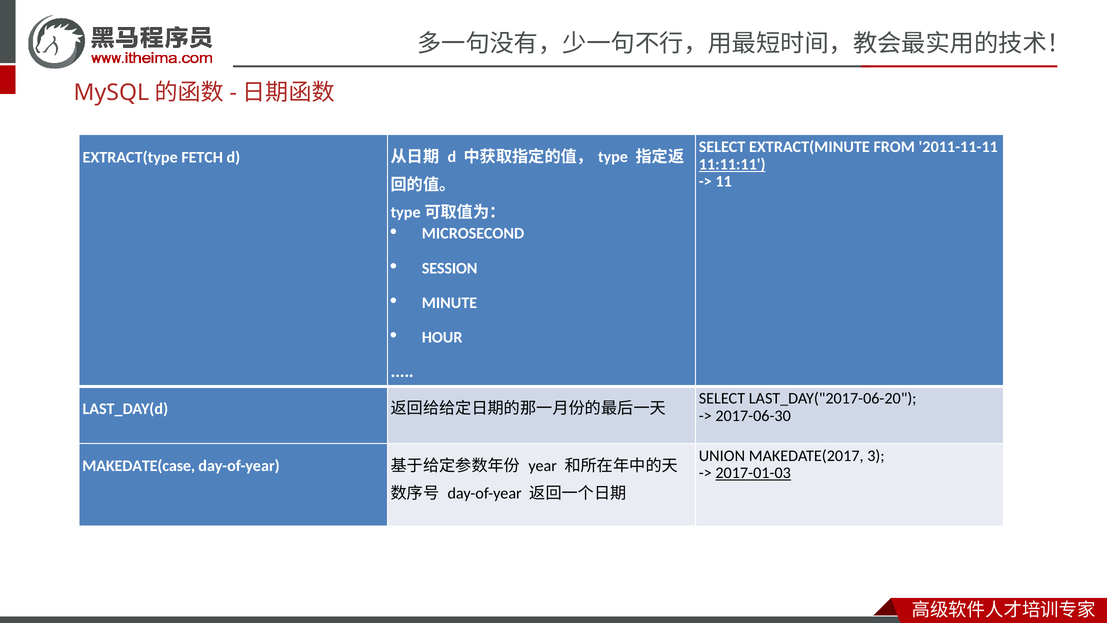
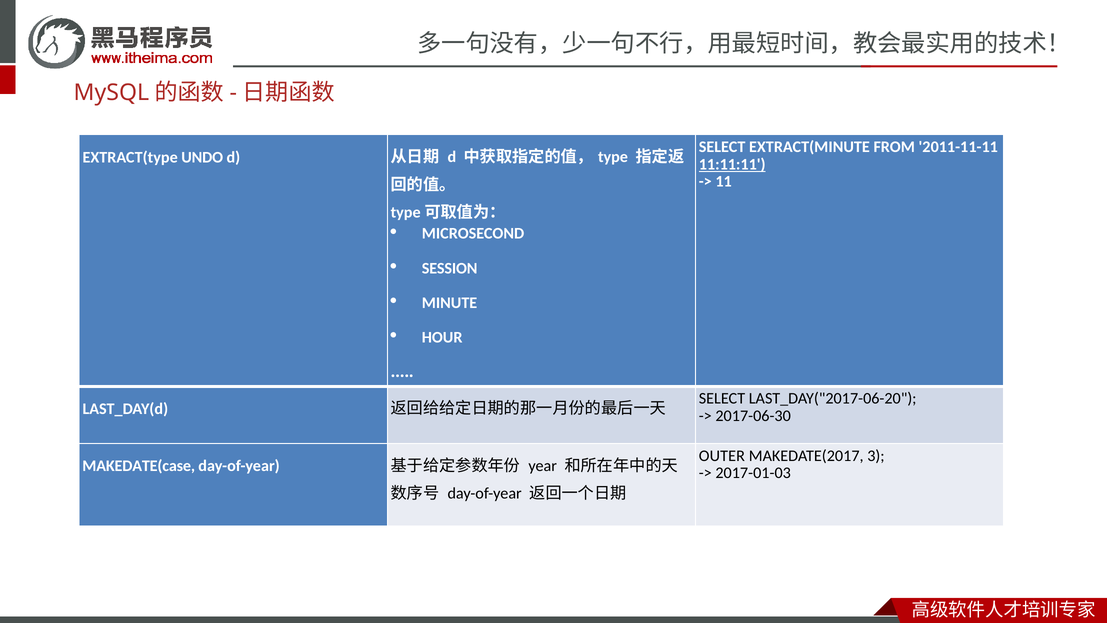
FETCH: FETCH -> UNDO (202, 157)
UNION: UNION -> OUTER (722, 456)
2017-01-03 underline: present -> none (753, 473)
